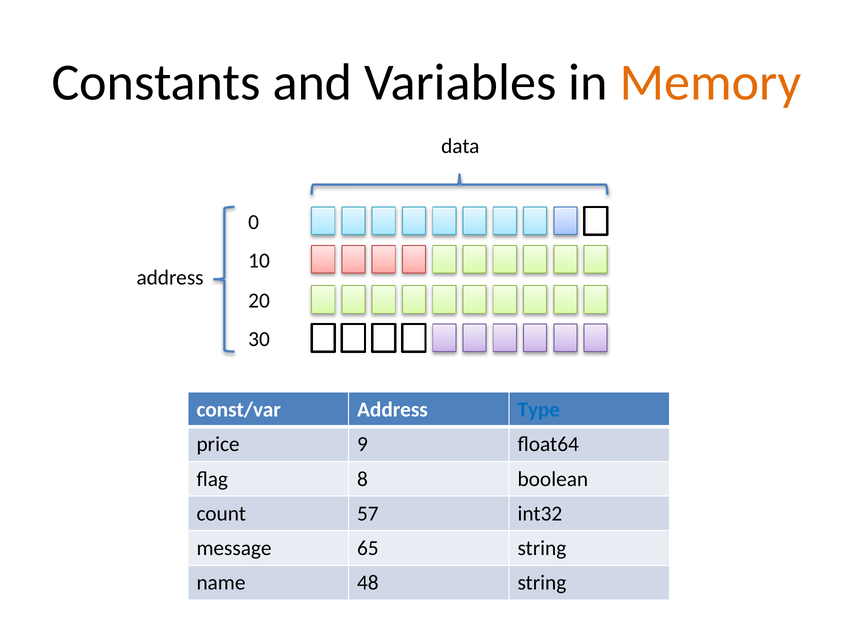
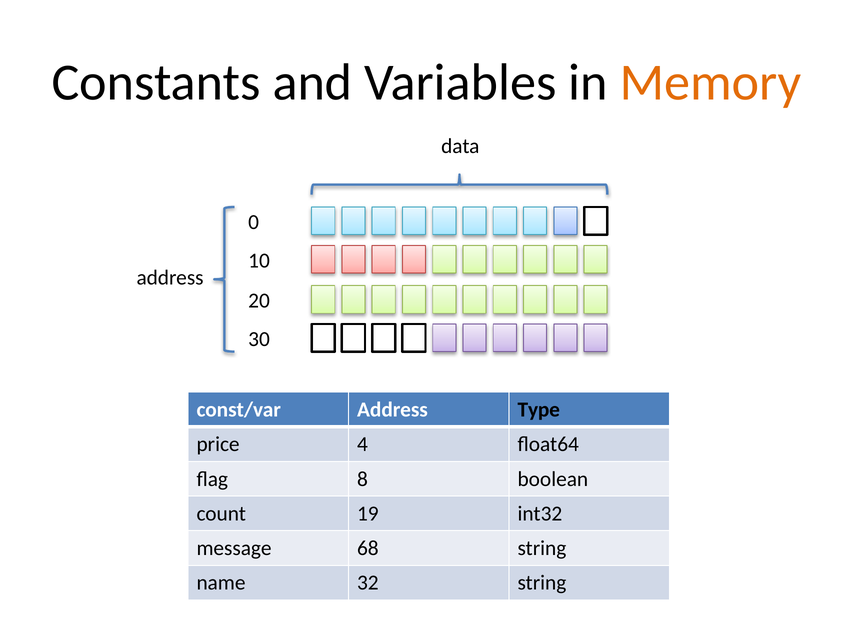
Type colour: blue -> black (539, 409)
9: 9 -> 4 (362, 444)
57: 57 -> 19 (368, 513)
65: 65 -> 68 (368, 548)
48: 48 -> 32 (368, 582)
